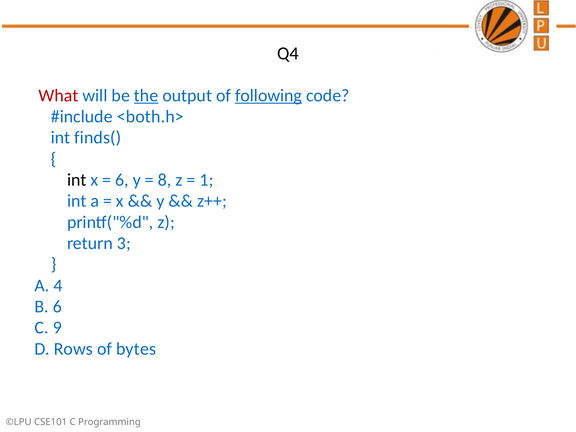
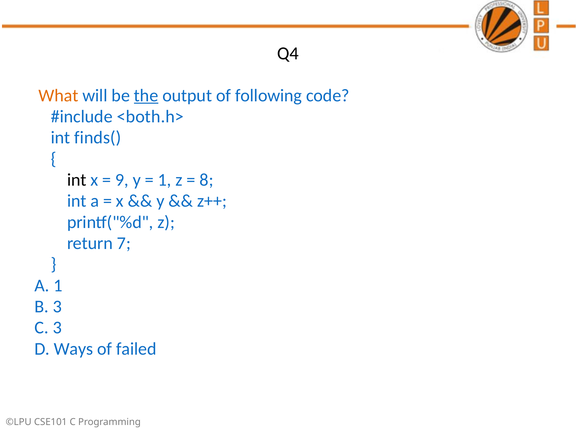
What colour: red -> orange (58, 95)
following underline: present -> none (269, 95)
6: 6 -> 9 (122, 180)
8: 8 -> 1 (165, 180)
1: 1 -> 8 (207, 180)
3: 3 -> 7 (124, 243)
A 4: 4 -> 1 (58, 285)
B 6: 6 -> 3 (57, 307)
C 9: 9 -> 3 (57, 328)
Rows: Rows -> Ways (73, 349)
bytes: bytes -> failed (136, 349)
